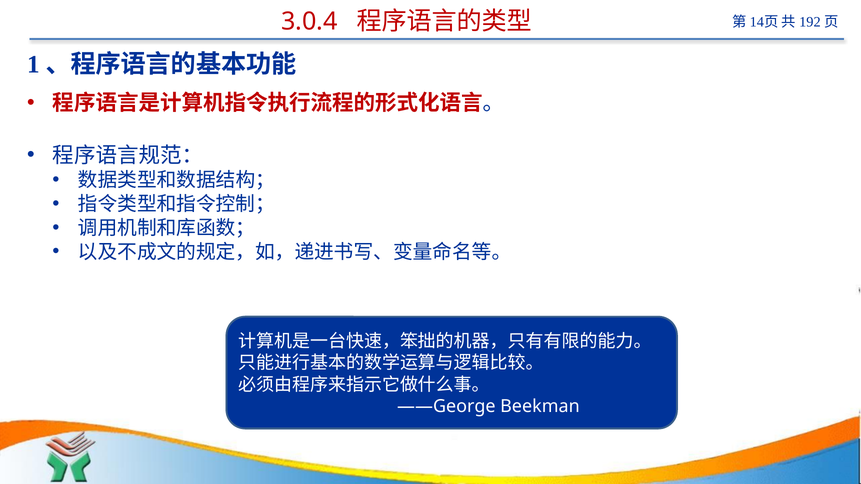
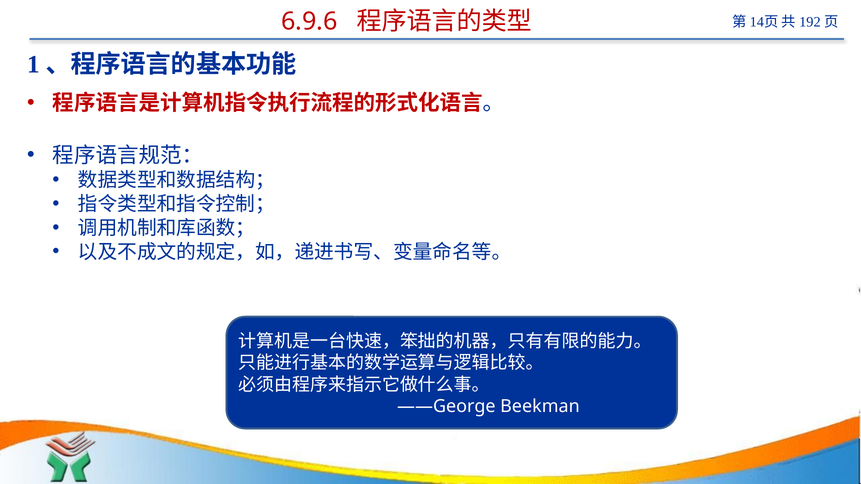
3.0.4: 3.0.4 -> 6.9.6 (309, 22)
